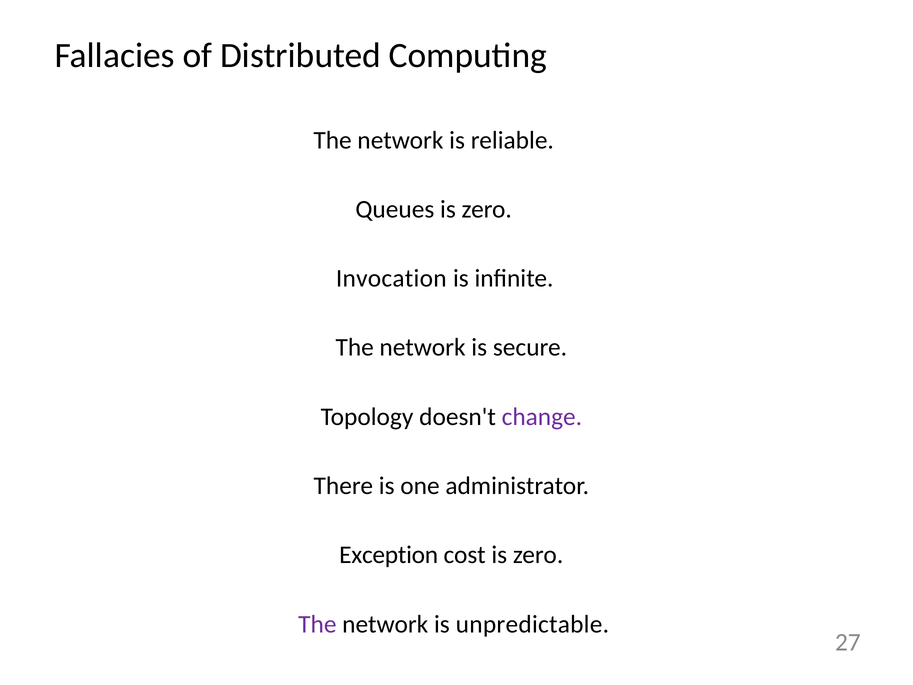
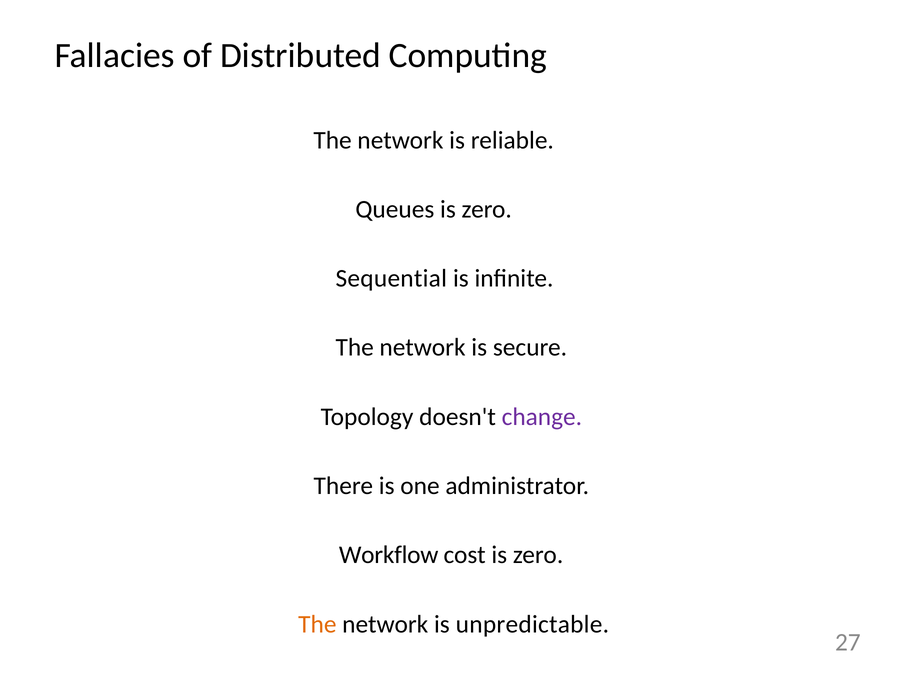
Invocation: Invocation -> Sequential (391, 278)
Exception: Exception -> Workflow (389, 555)
The colour: purple -> orange (317, 624)
